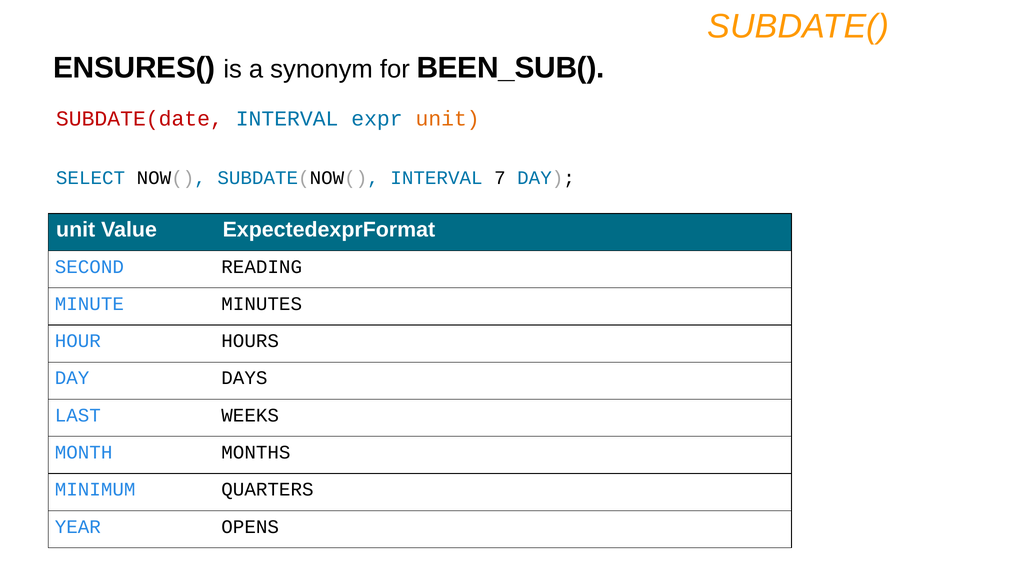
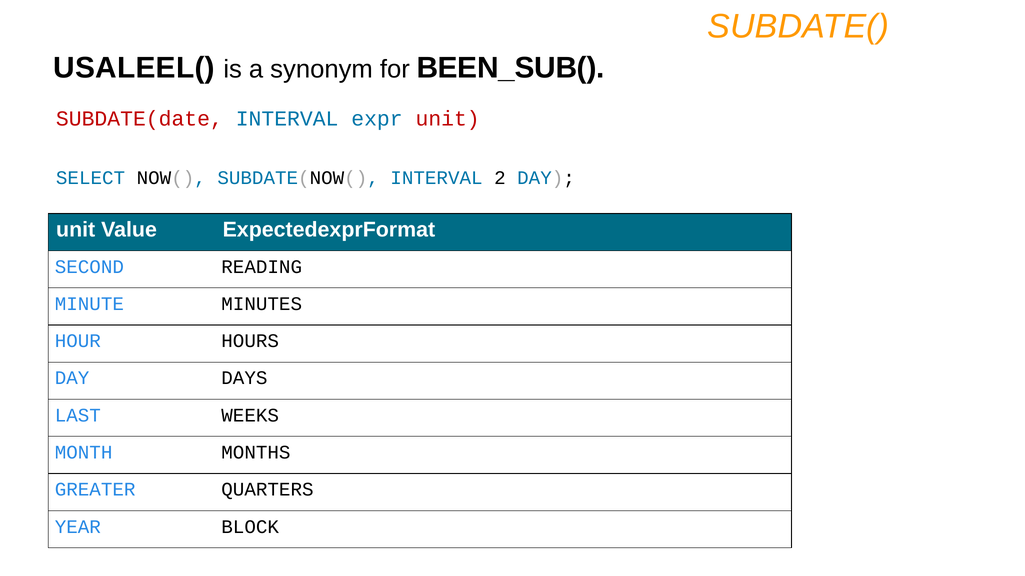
ENSURES(: ENSURES( -> USALEEL( (134, 68)
unit colour: orange -> red (448, 119)
7: 7 -> 2 (500, 178)
MINIMUM: MINIMUM -> GREATER (95, 490)
OPENS: OPENS -> BLOCK (250, 527)
